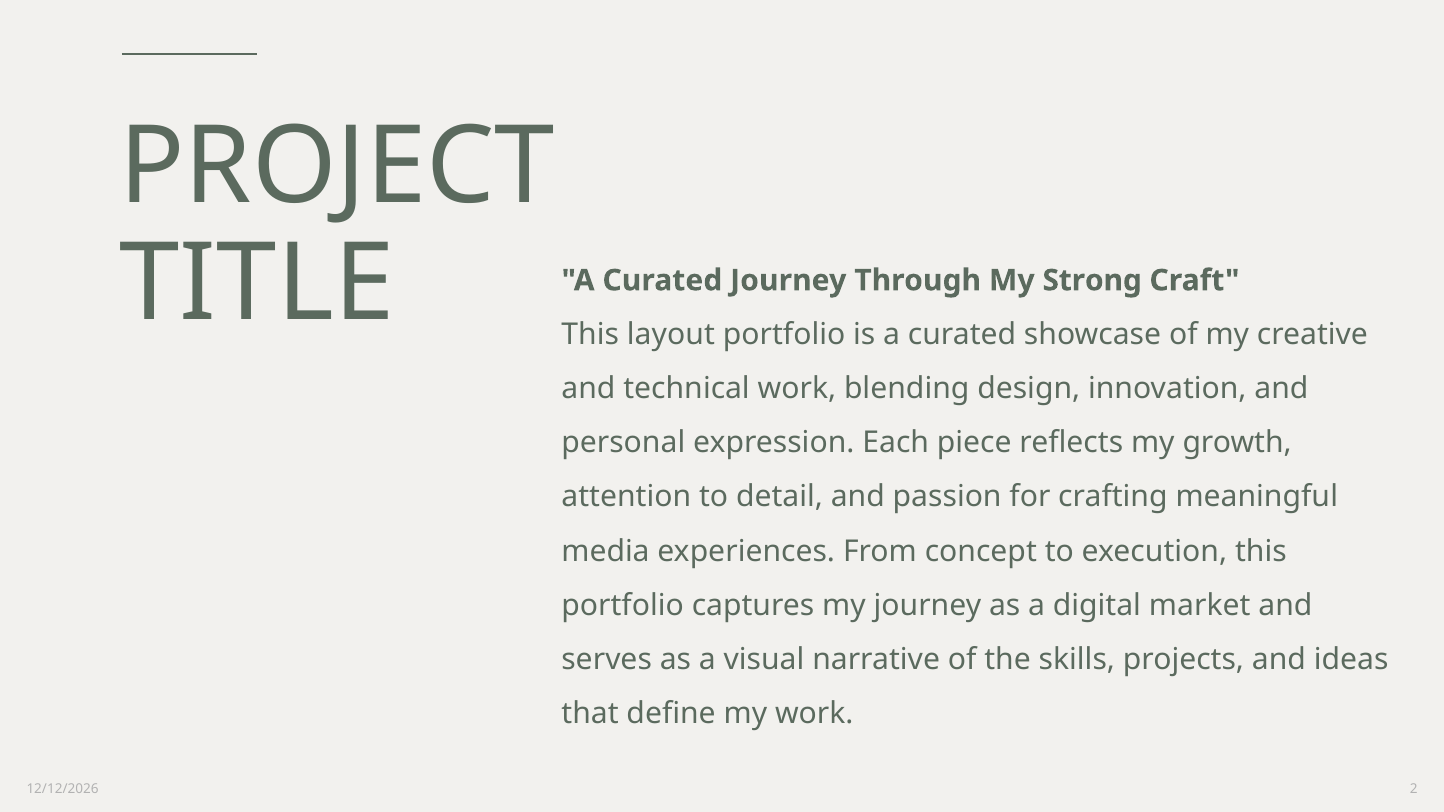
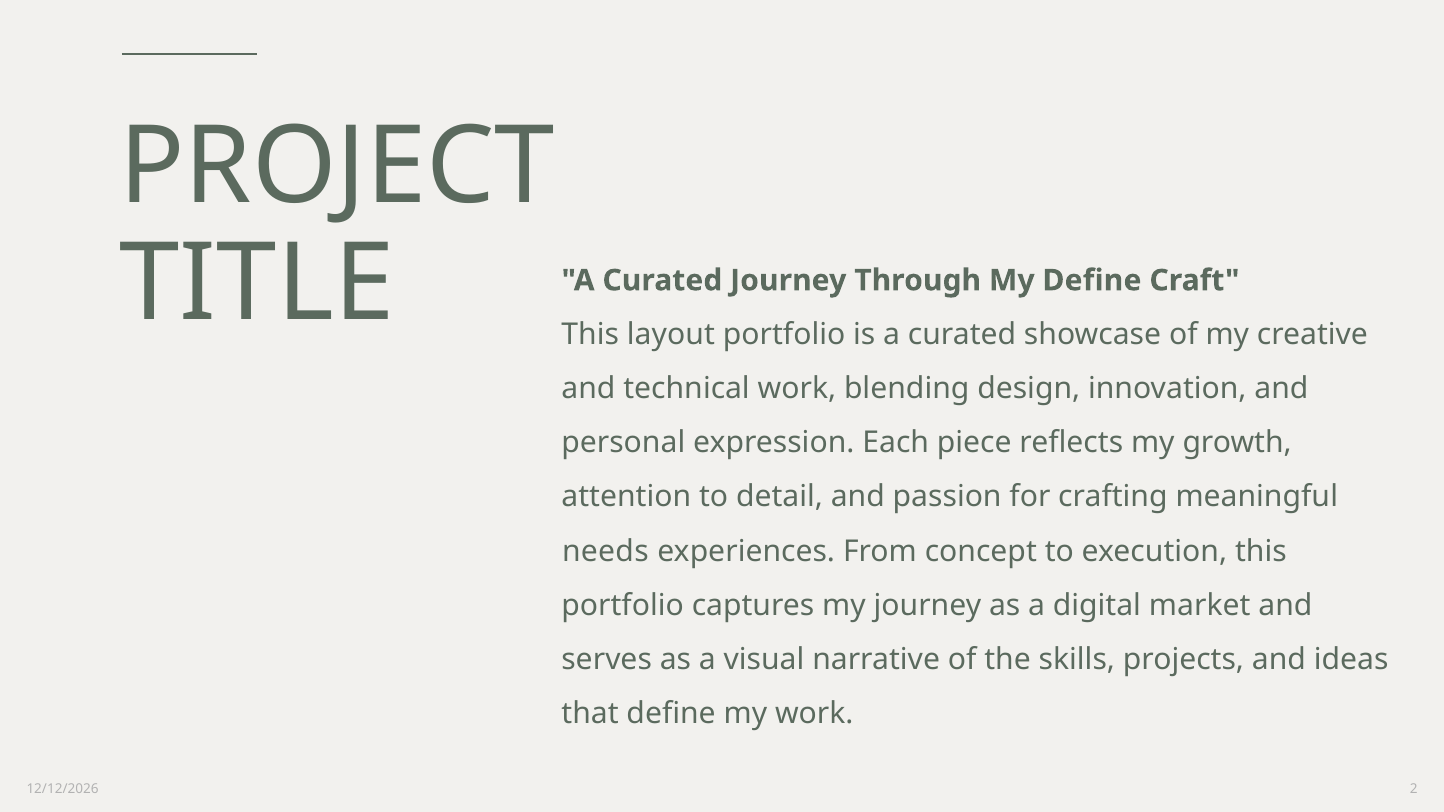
My Strong: Strong -> Define (1092, 281)
media: media -> needs (605, 551)
